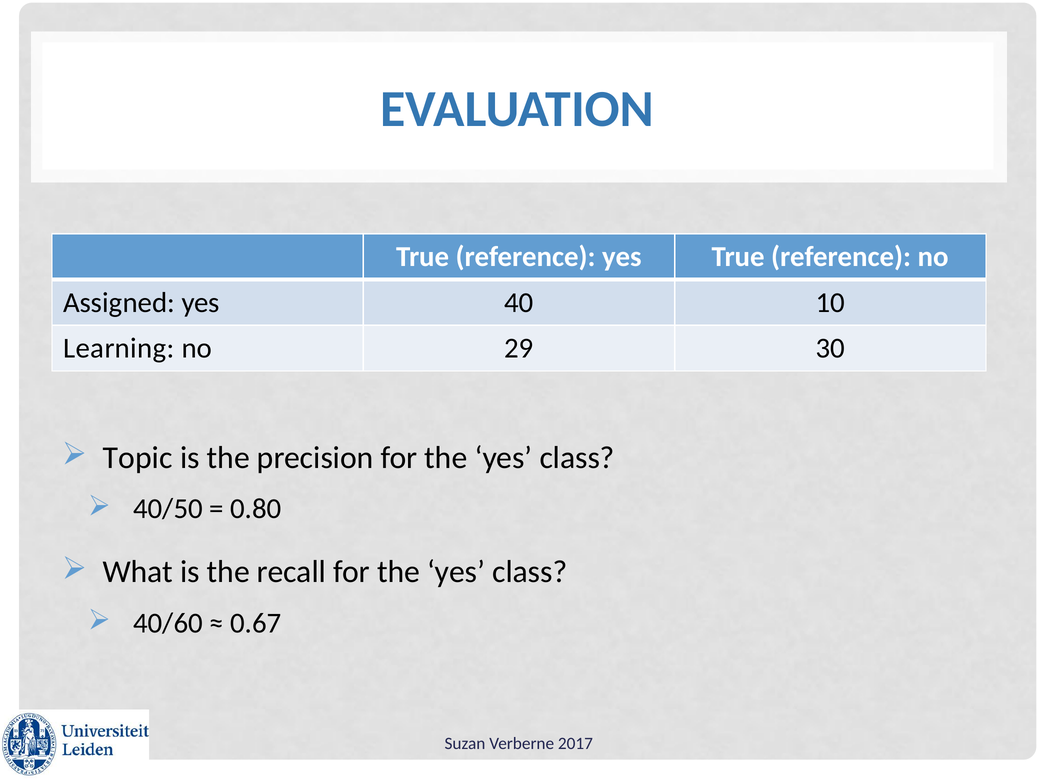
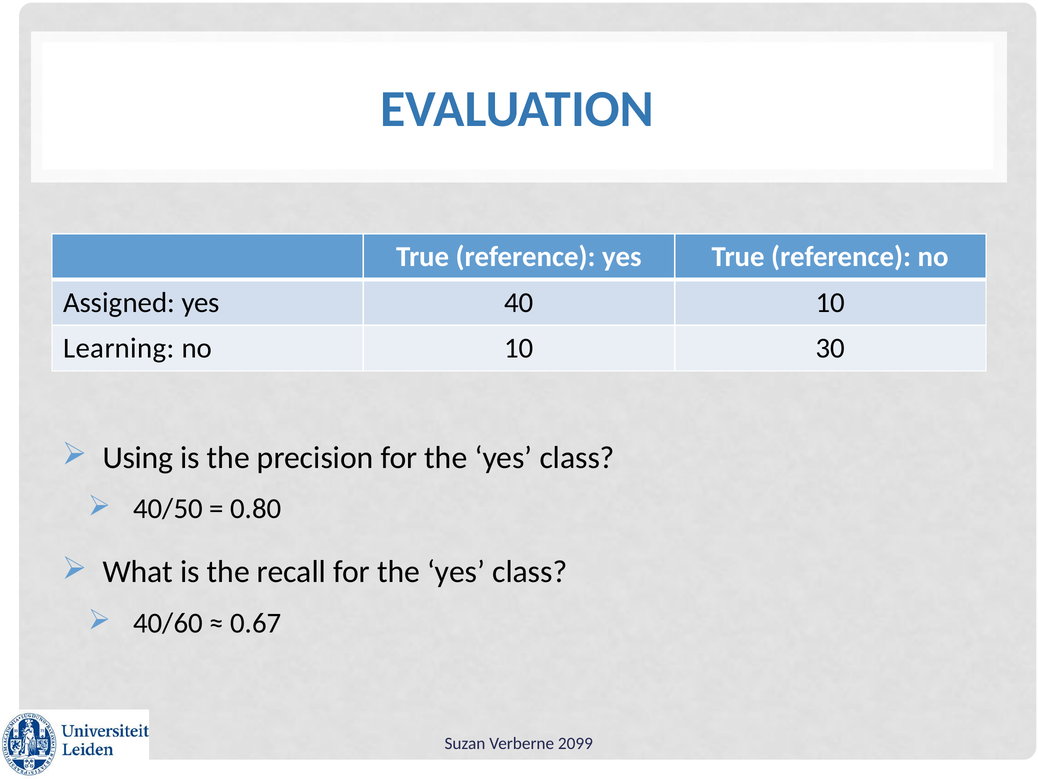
no 29: 29 -> 10 (519, 348)
Topic: Topic -> Using (138, 457)
2017: 2017 -> 2099 (575, 743)
